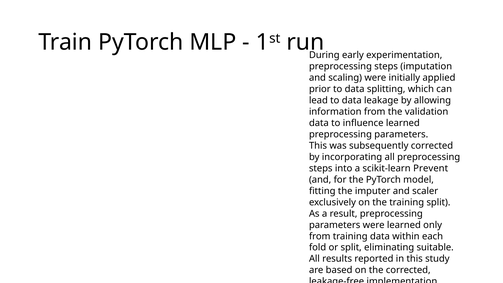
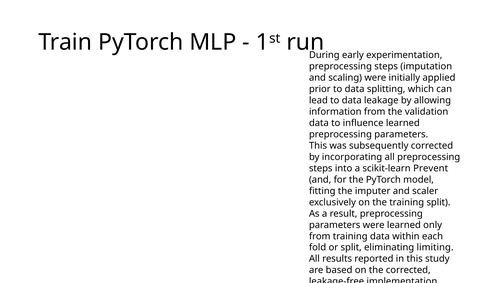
suitable: suitable -> limiting (435, 247)
